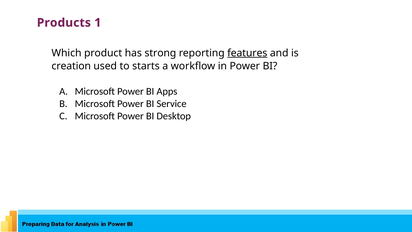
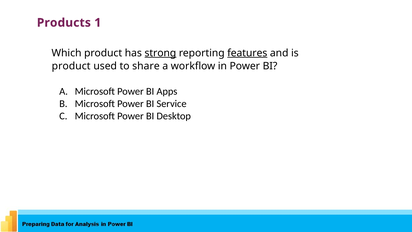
strong underline: none -> present (160, 53)
creation: creation -> product (71, 66)
starts: starts -> share (146, 66)
